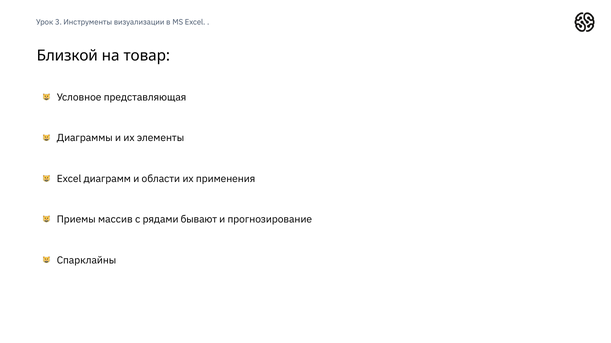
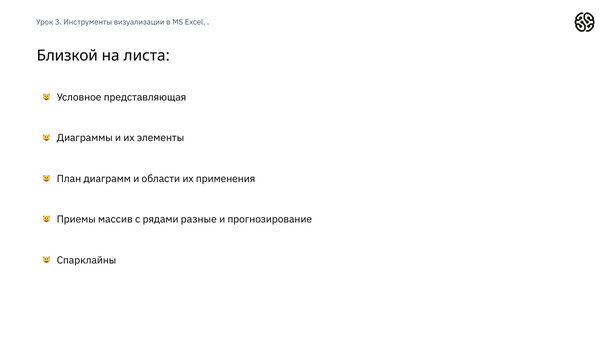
товар: товар -> листа (147, 56)
Excel: Excel -> План (69, 179)
бывают: бывают -> разные (199, 220)
